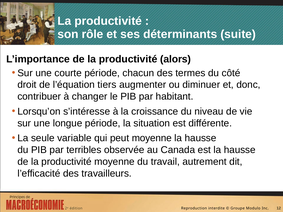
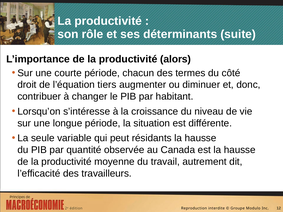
peut moyenne: moyenne -> résidants (152, 138)
terribles: terribles -> quantité (84, 150)
